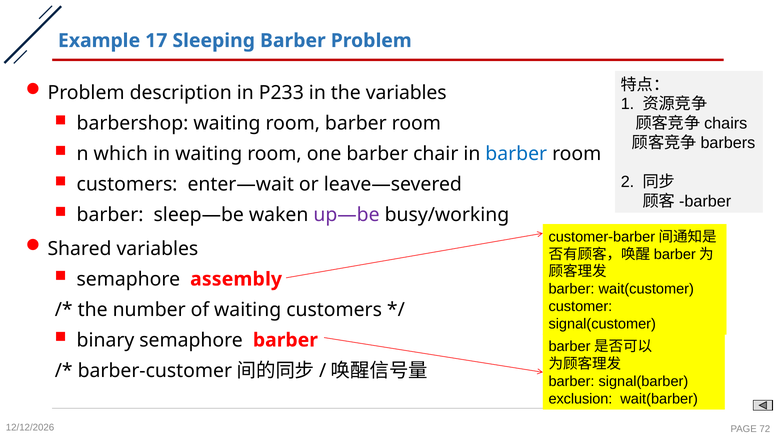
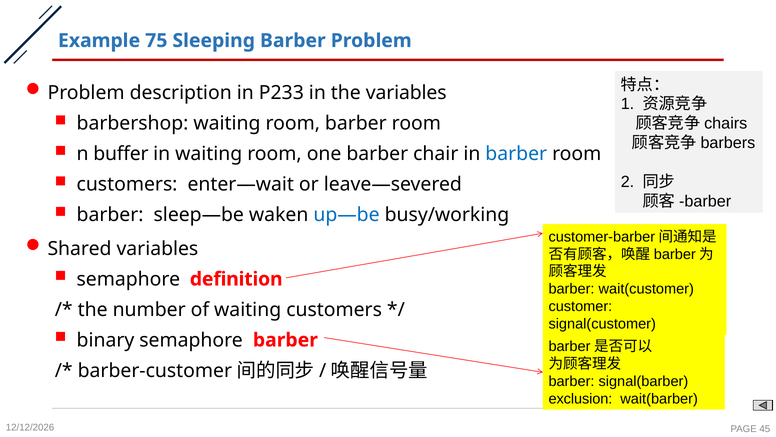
17: 17 -> 75 (156, 41)
which: which -> buffer (121, 154)
up—be colour: purple -> blue (347, 214)
assembly: assembly -> definition (236, 279)
72: 72 -> 45 (765, 428)
